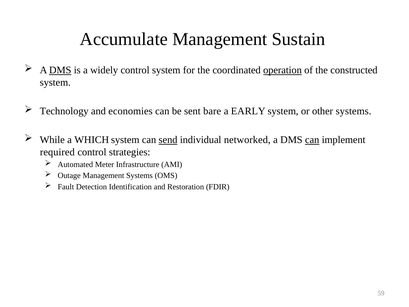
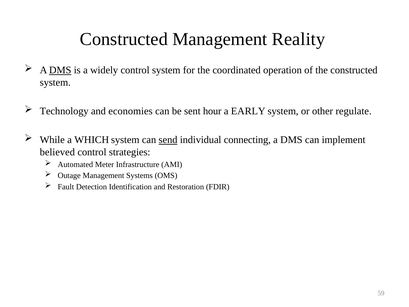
Accumulate: Accumulate -> Constructed (124, 39)
Sustain: Sustain -> Reality (298, 39)
operation underline: present -> none (283, 70)
bare: bare -> hour (212, 111)
other systems: systems -> regulate (354, 111)
networked: networked -> connecting (247, 140)
can underline: present -> none (312, 140)
required: required -> believed (57, 152)
